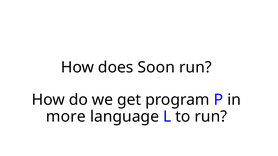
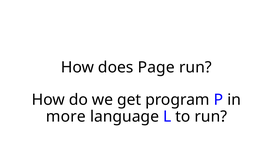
Soon: Soon -> Page (156, 67)
